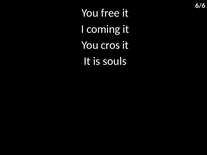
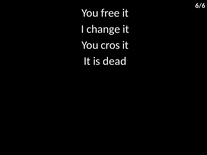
coming: coming -> change (103, 29)
souls: souls -> dead (115, 61)
